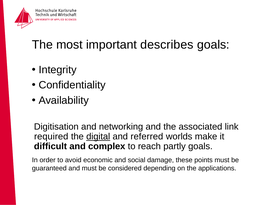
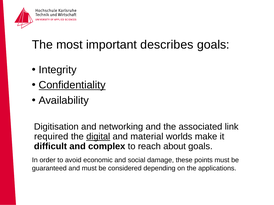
Confidentiality underline: none -> present (72, 85)
referred: referred -> material (147, 137)
partly: partly -> about (175, 147)
